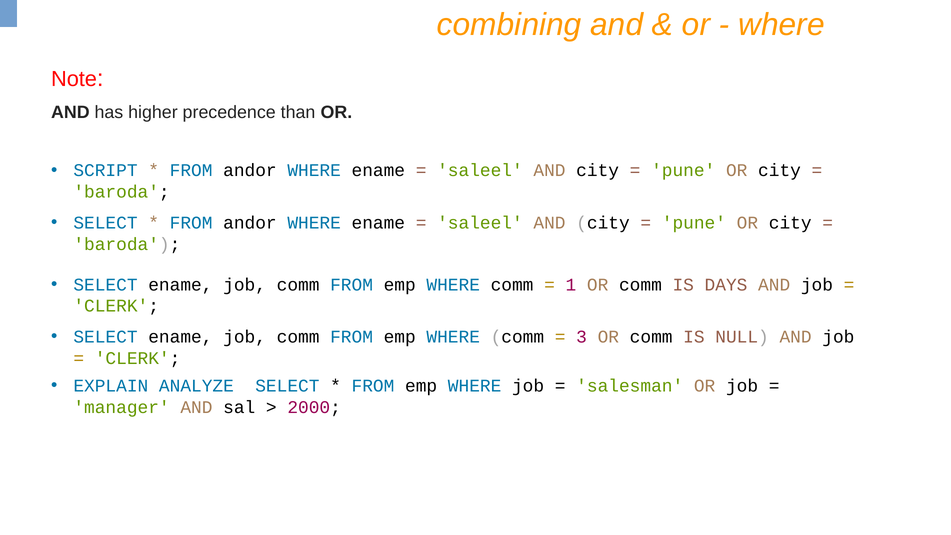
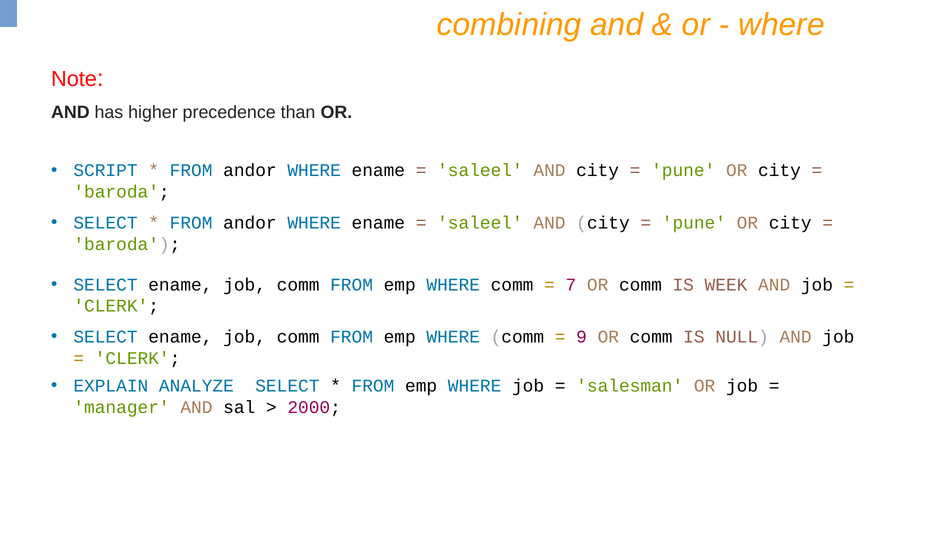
1: 1 -> 7 (571, 285)
DAYS: DAYS -> WEEK (726, 285)
3: 3 -> 9 (582, 337)
